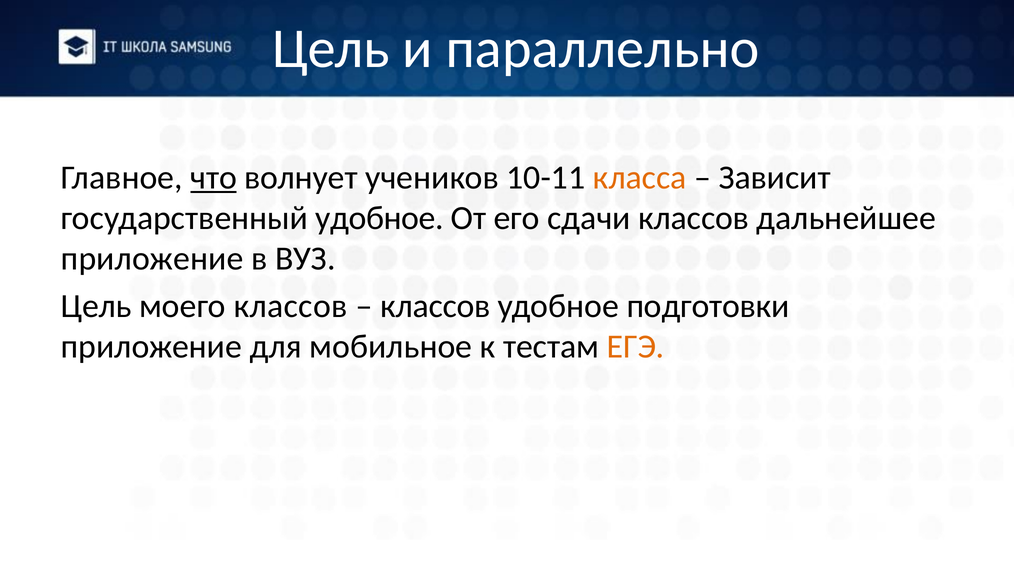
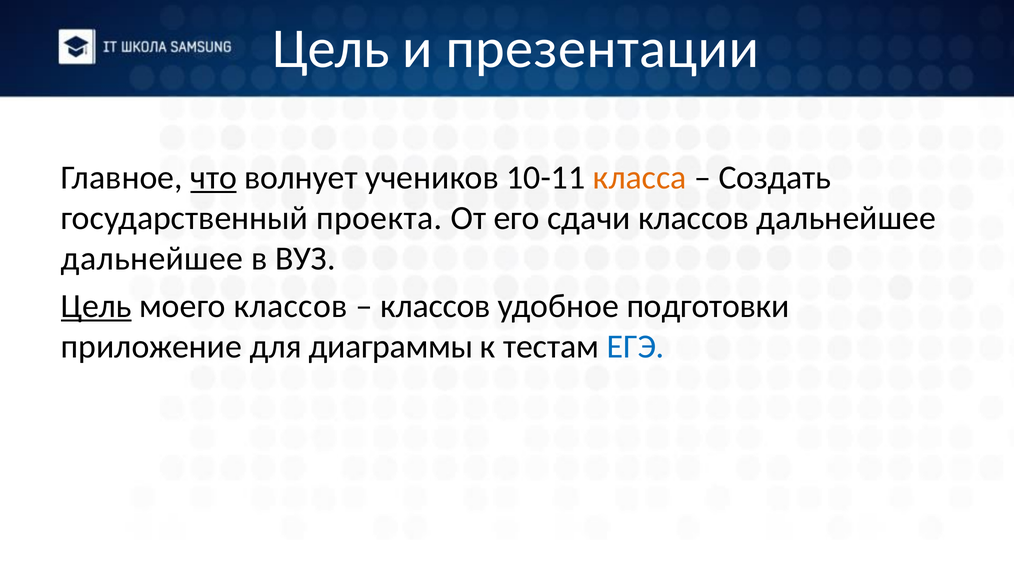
параллельно: параллельно -> презентации (602, 48)
Зависит: Зависит -> Создать (775, 178)
государственный удобное: удобное -> проекта (379, 218)
приложение: приложение -> дальнейшее (152, 259)
Цель underline: none -> present (96, 306)
мобильное: мобильное -> диаграммы (391, 347)
ЕГЭ colour: orange -> blue (636, 347)
